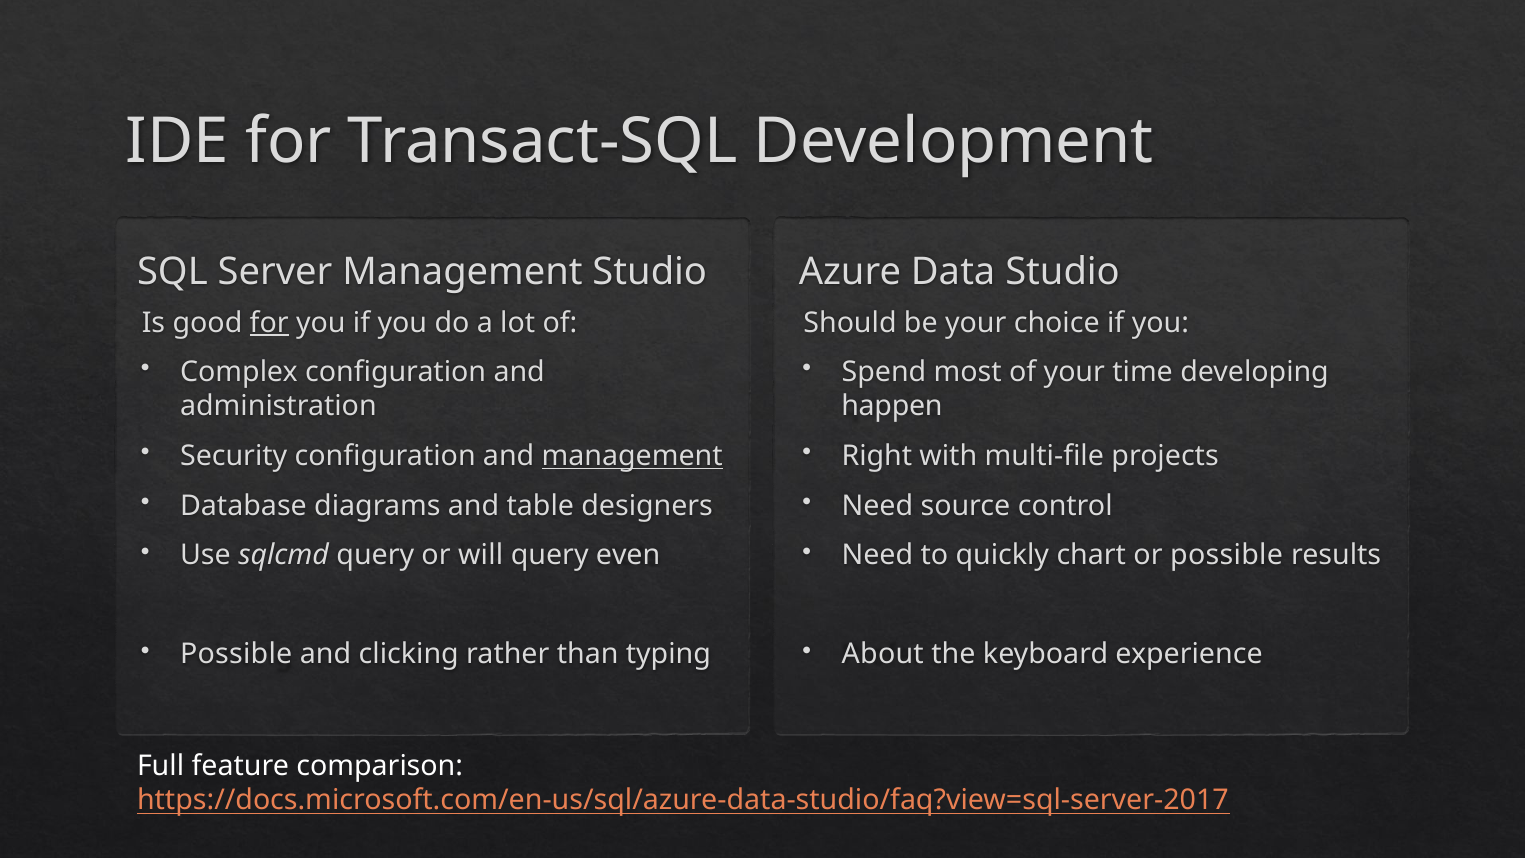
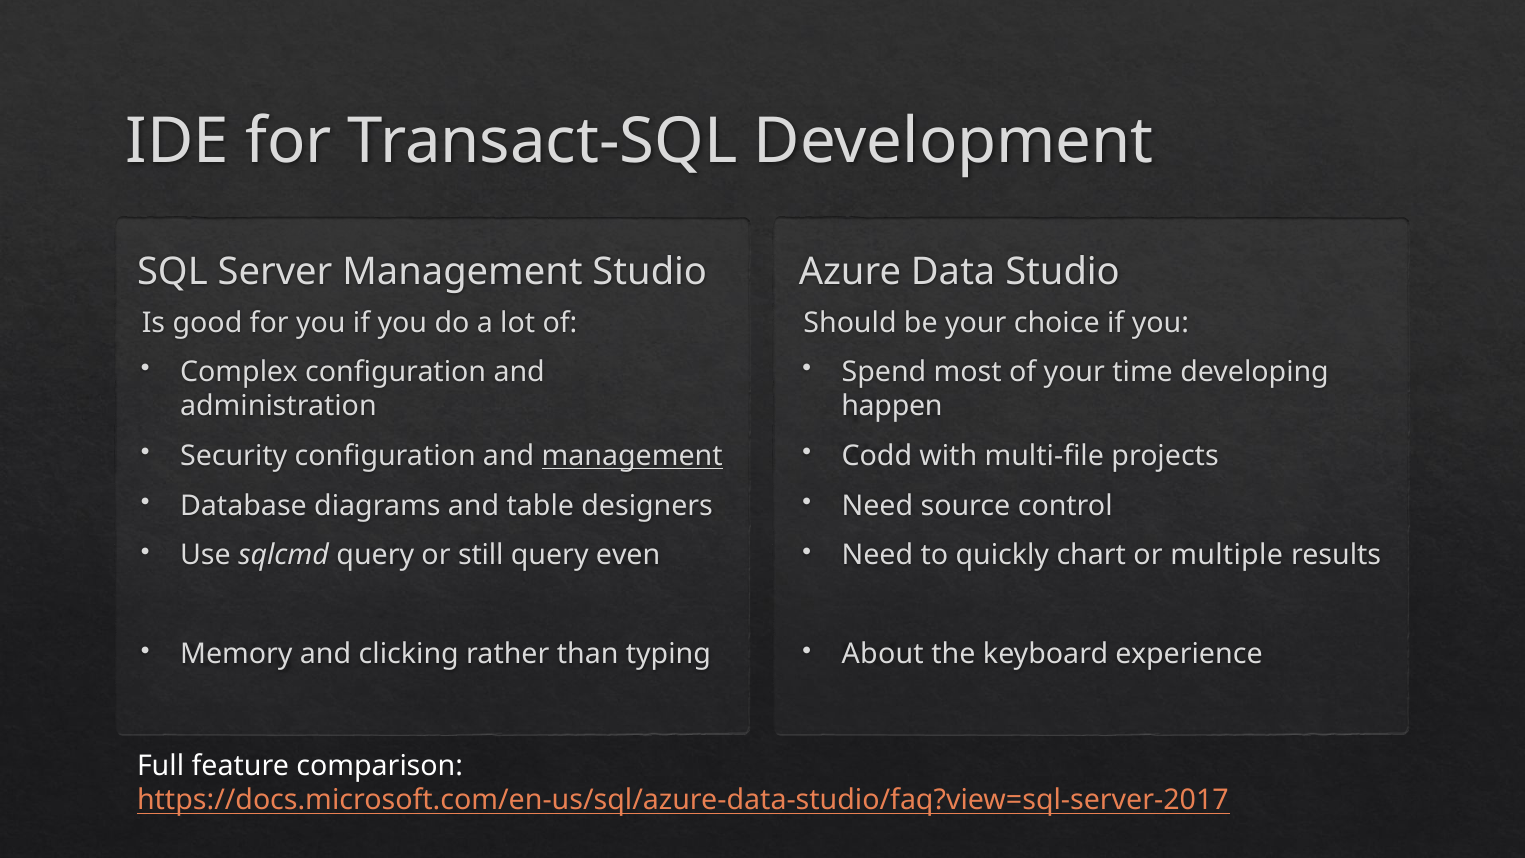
for underline: present -> none (269, 323)
Right: Right -> Codd (877, 456)
will: will -> still (481, 555)
or possible: possible -> multiple (1227, 555)
Possible: Possible -> Memory (236, 654)
